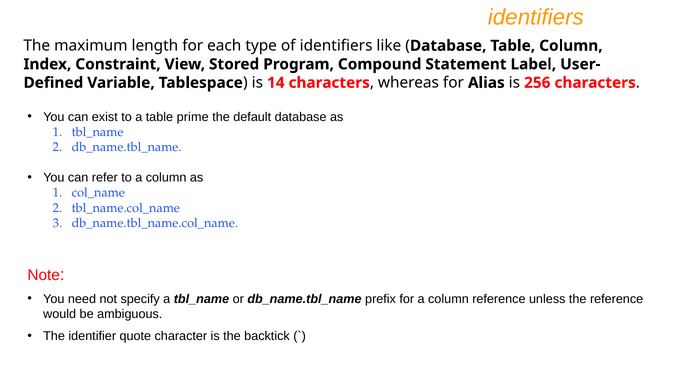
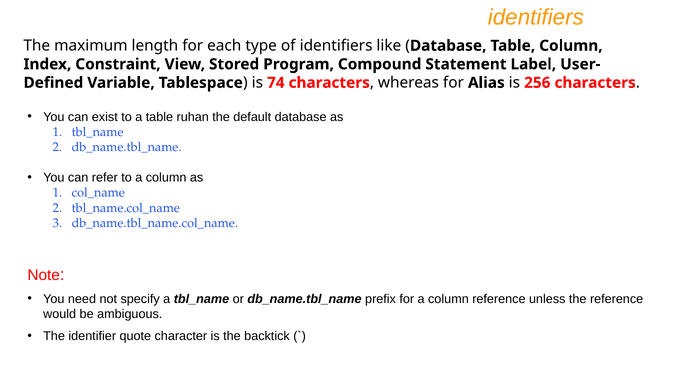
14: 14 -> 74 (276, 83)
prime: prime -> ruhan (193, 117)
